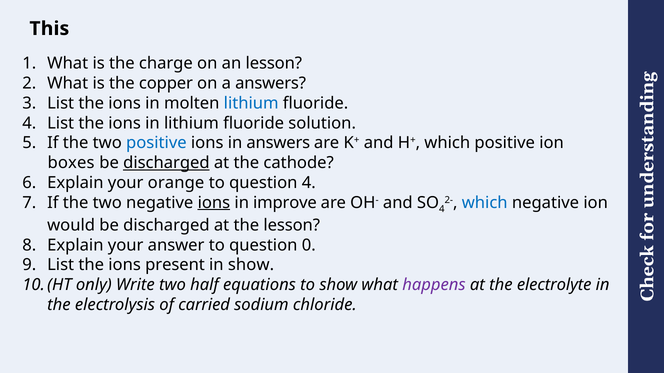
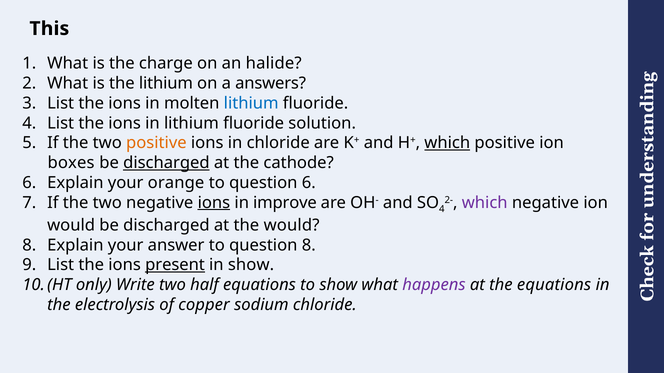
an lesson: lesson -> halide (274, 63)
the copper: copper -> lithium (166, 83)
positive colour: blue -> orange (156, 143)
in answers: answers -> chloride (278, 143)
which underline: none -> present (447, 143)
question 4: 4 -> 6 (309, 183)
which colour: blue -> purple (485, 203)
the lesson: lesson -> would (292, 226)
question 0: 0 -> 8 (309, 245)
present underline: none -> present (175, 265)
the electrolyte: electrolyte -> equations (554, 285)
carried: carried -> copper (204, 305)
